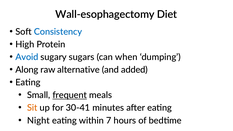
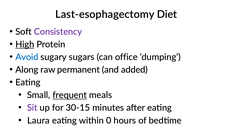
Wall-esophagectomy: Wall-esophagectomy -> Last-esophagectomy (105, 14)
Consistency colour: blue -> purple (58, 32)
High underline: none -> present (25, 44)
when: when -> office (126, 57)
alternative: alternative -> permanent (79, 70)
Sit colour: orange -> purple (32, 108)
30-41: 30-41 -> 30-15 (78, 108)
Night: Night -> Laura (38, 121)
7: 7 -> 0 (109, 121)
